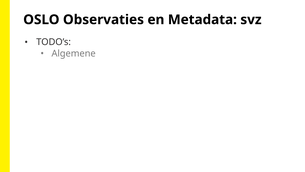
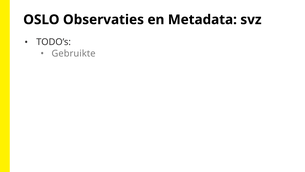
Algemene: Algemene -> Gebruikte (74, 53)
